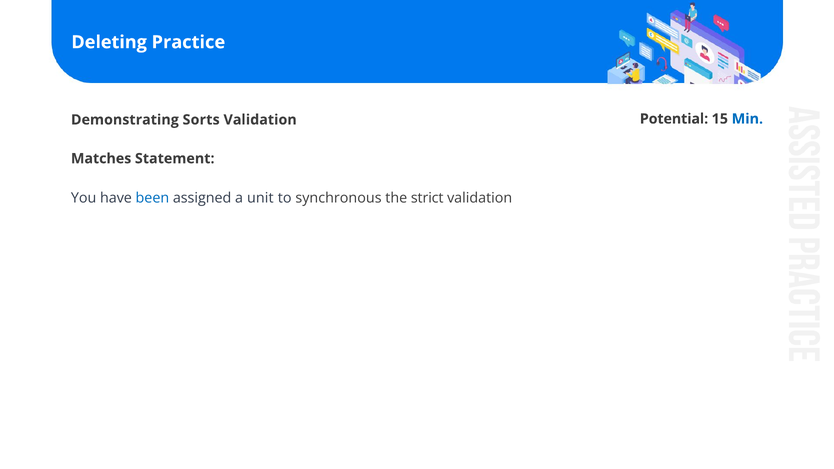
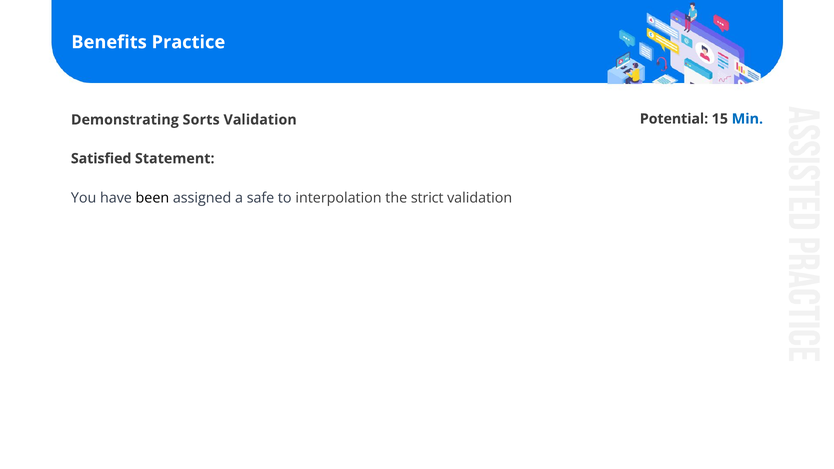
Deleting: Deleting -> Benefits (109, 42)
Matches: Matches -> Satisfied (101, 159)
been colour: blue -> black (152, 198)
unit: unit -> safe (260, 198)
synchronous: synchronous -> interpolation (339, 198)
